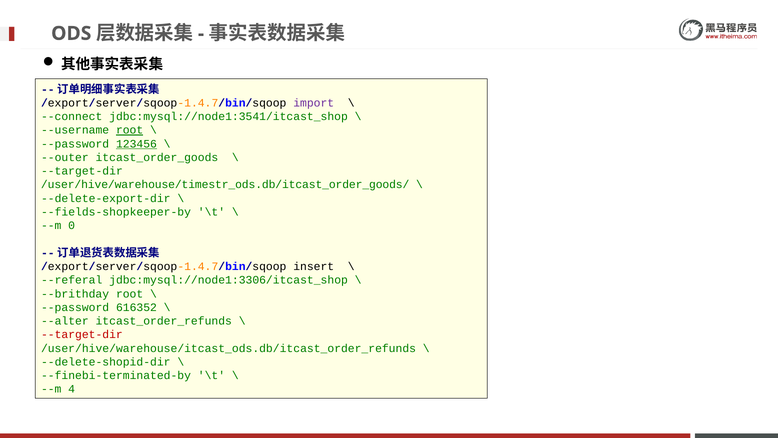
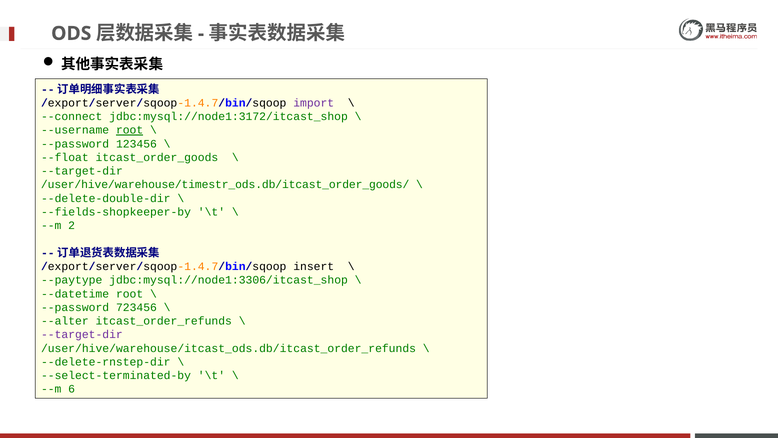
jdbc:mysql://node1:3541/itcast_shop: jdbc:mysql://node1:3541/itcast_shop -> jdbc:mysql://node1:3172/itcast_shop (229, 116)
123456 underline: present -> none (136, 144)
--outer: --outer -> --float (65, 157)
--delete-export-dir: --delete-export-dir -> --delete-double-dir (106, 198)
0: 0 -> 2 (72, 225)
--referal: --referal -> --paytype (72, 280)
--brithday: --brithday -> --datetime (75, 294)
616352: 616352 -> 723456 (136, 307)
--target-dir colour: red -> purple (82, 334)
--delete-shopid-dir: --delete-shopid-dir -> --delete-rnstep-dir (106, 362)
--finebi-terminated-by: --finebi-terminated-by -> --select-terminated-by (116, 375)
4: 4 -> 6 (72, 389)
